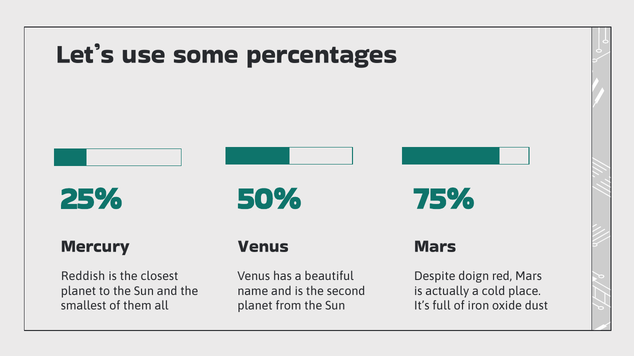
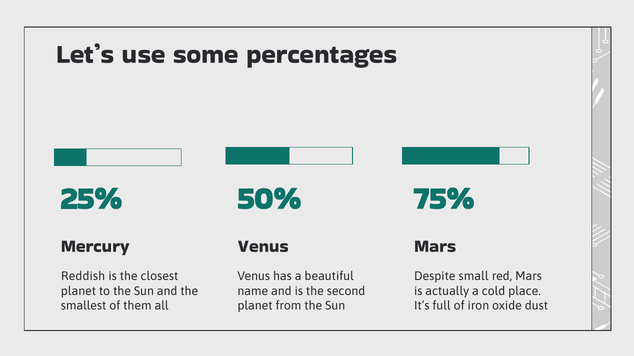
doign: doign -> small (474, 277)
